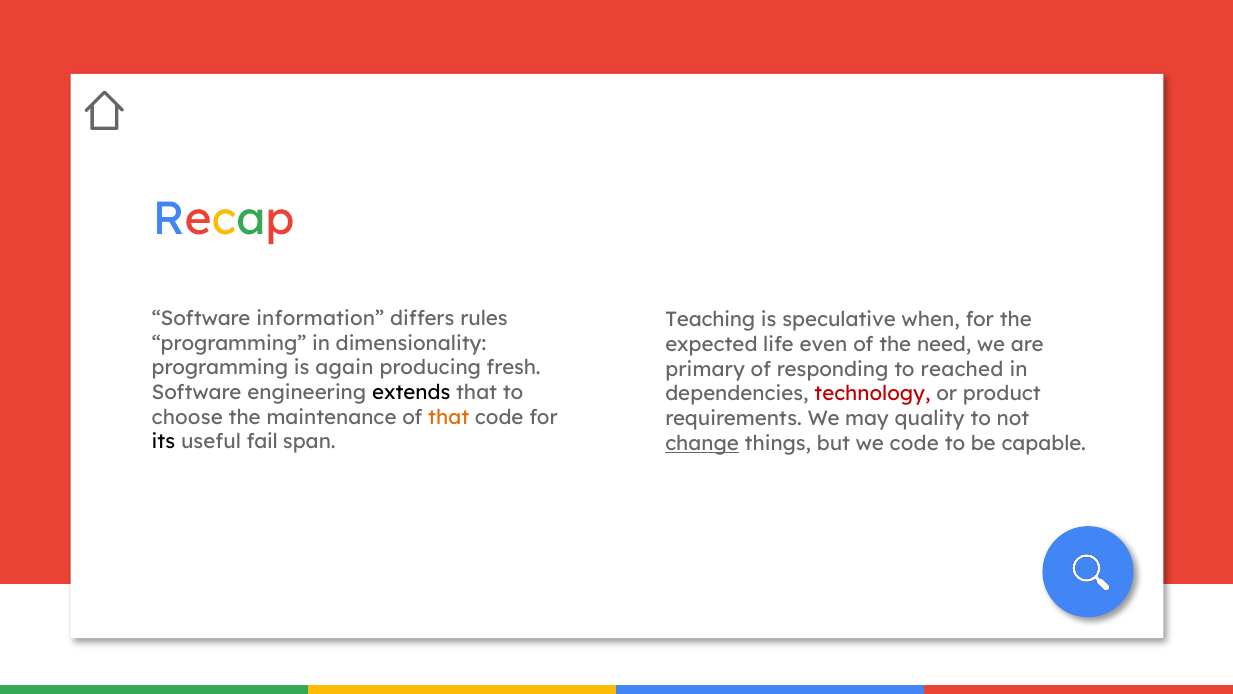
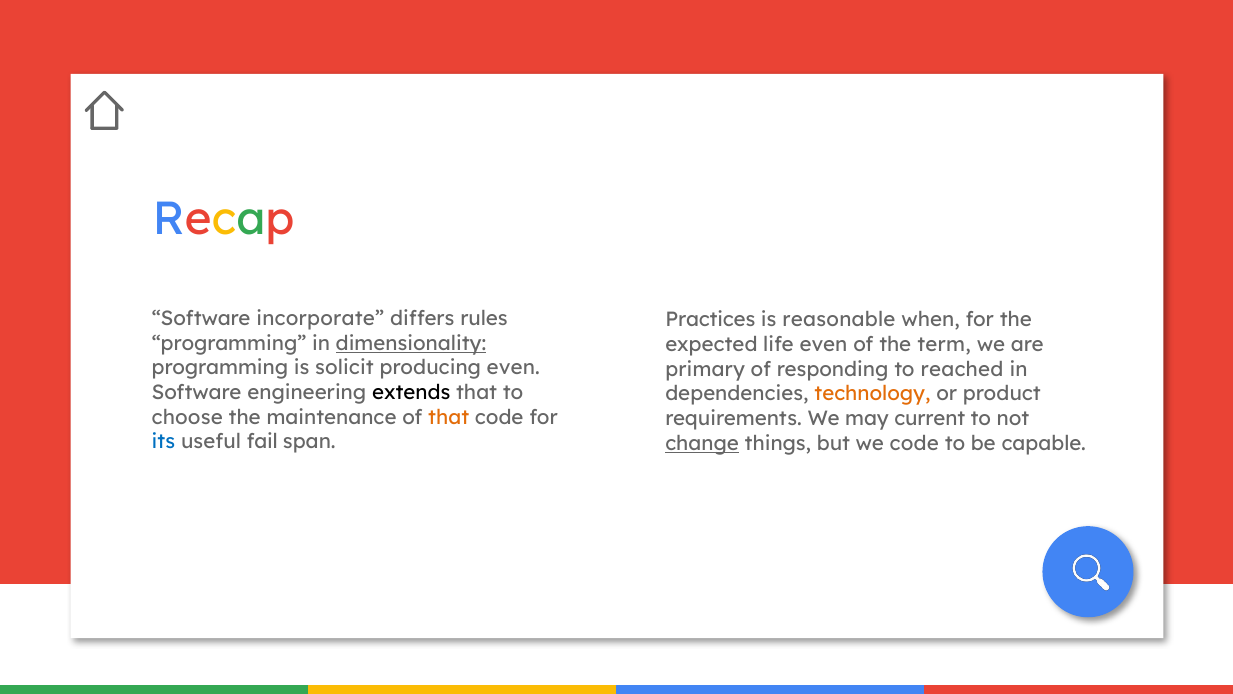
information: information -> incorporate (320, 319)
Teaching: Teaching -> Practices (710, 320)
speculative: speculative -> reasonable (839, 320)
dimensionality underline: none -> present (411, 343)
need: need -> term (944, 345)
again: again -> solicit (344, 368)
producing fresh: fresh -> even (513, 368)
technology colour: red -> orange (872, 394)
quality: quality -> current (930, 419)
its colour: black -> blue (163, 442)
